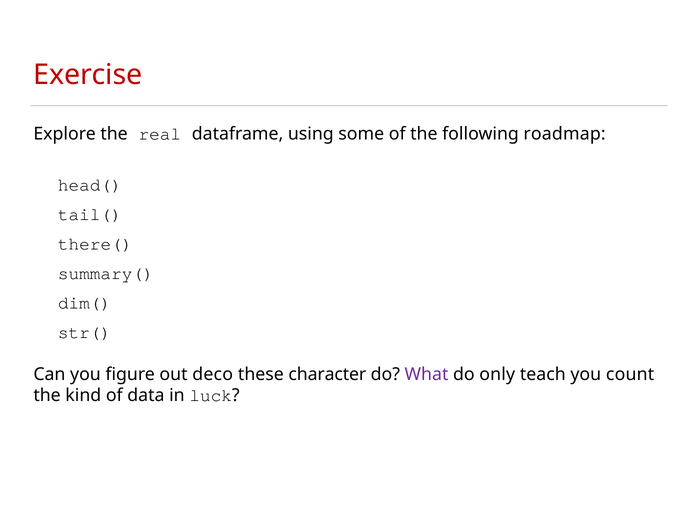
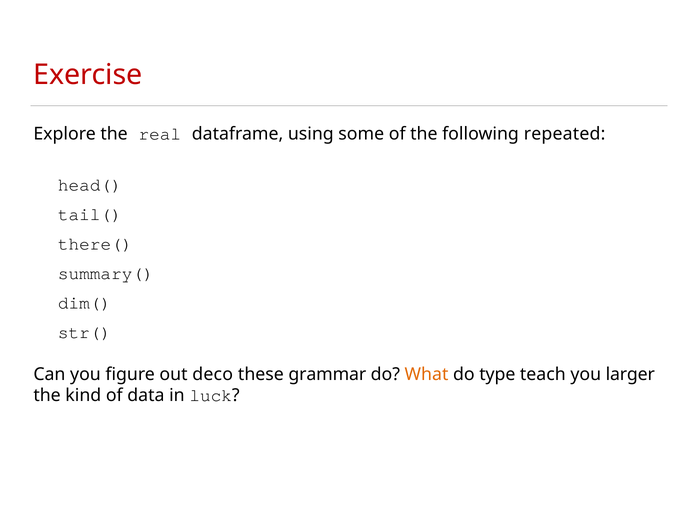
roadmap: roadmap -> repeated (565, 134)
character: character -> grammar (327, 374)
What colour: purple -> orange (427, 374)
only: only -> type (497, 374)
count: count -> larger (630, 374)
